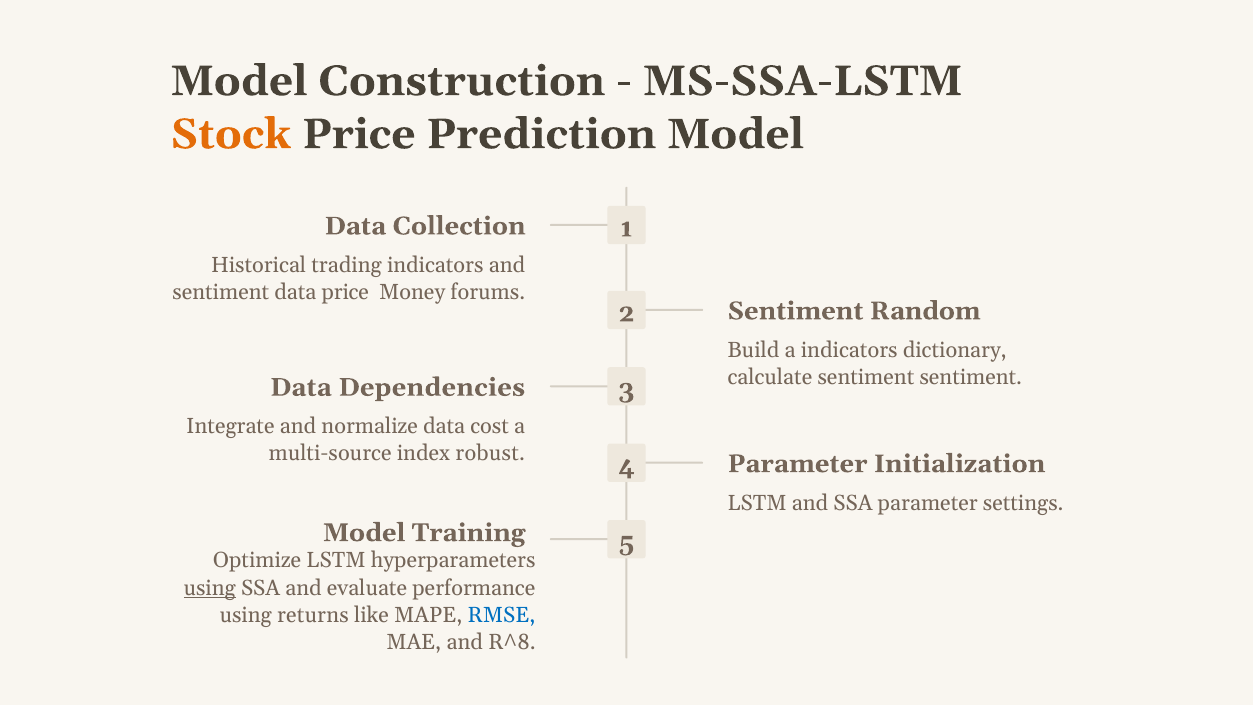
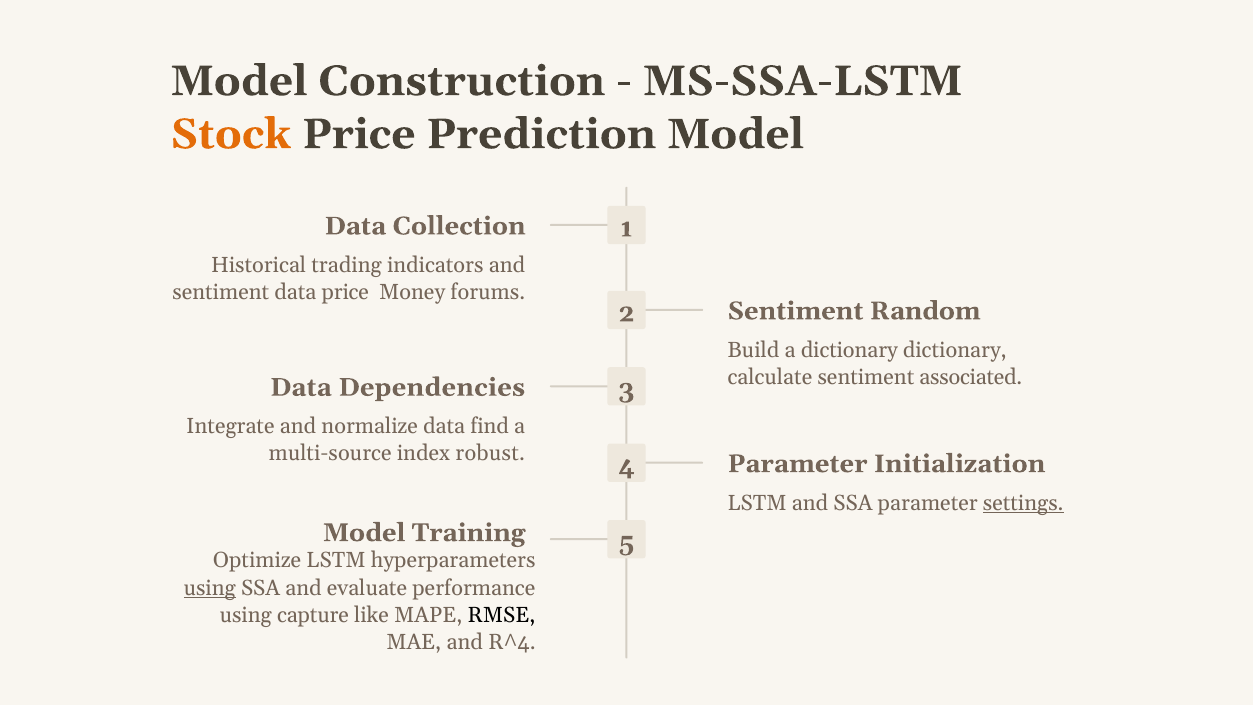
a indicators: indicators -> dictionary (849, 350)
sentiment sentiment: sentiment -> associated (971, 377)
cost: cost -> find (490, 426)
settings underline: none -> present (1023, 503)
returns: returns -> capture (313, 615)
RMSE colour: blue -> black (502, 615)
R^8: R^8 -> R^4 (512, 642)
